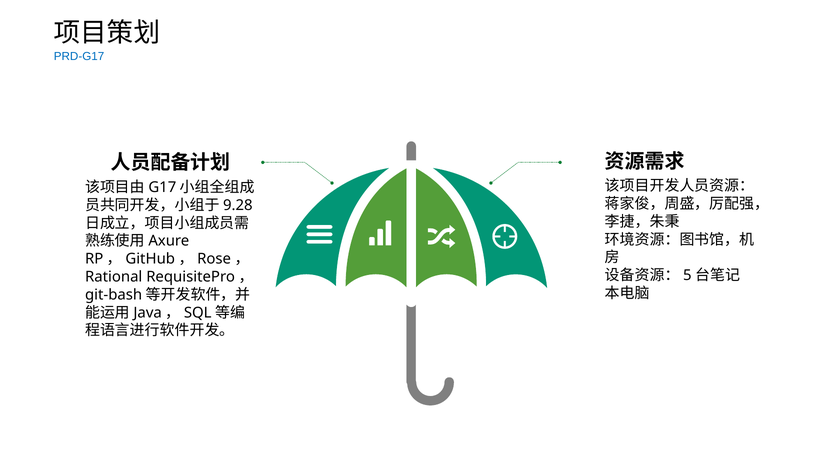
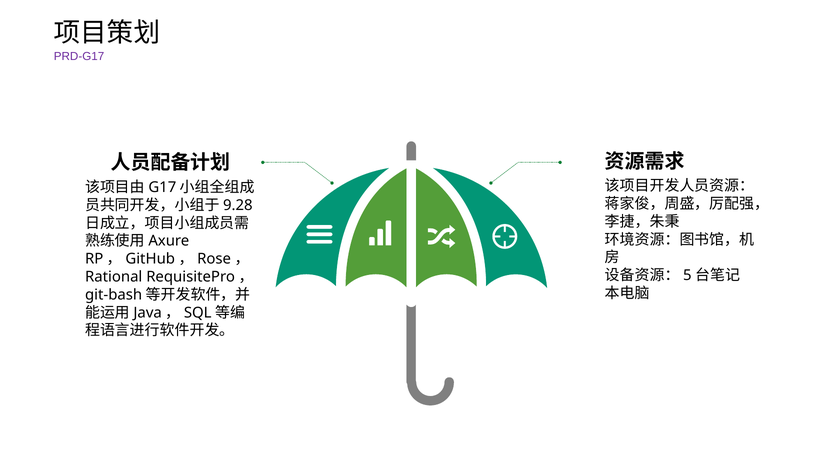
PRD-G17 colour: blue -> purple (79, 56)
